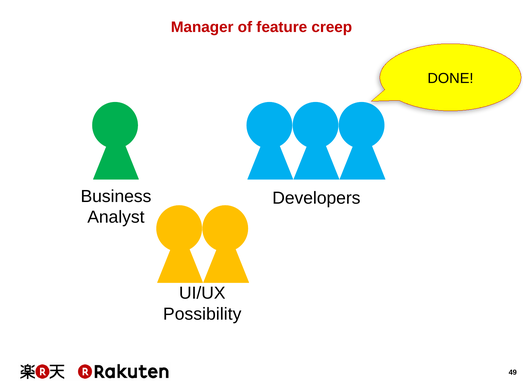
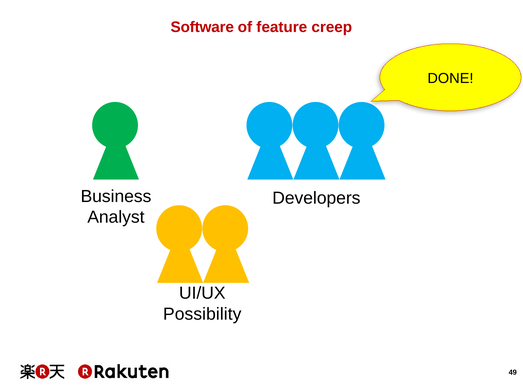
Manager: Manager -> Software (202, 27)
